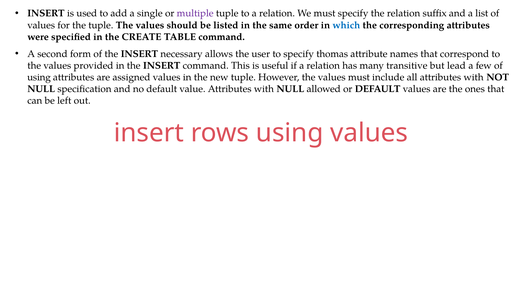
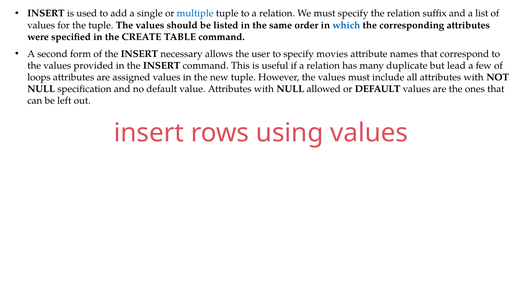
multiple colour: purple -> blue (195, 13)
thomas: thomas -> movies (332, 54)
transitive: transitive -> duplicate (407, 66)
using: using -> loops (39, 77)
